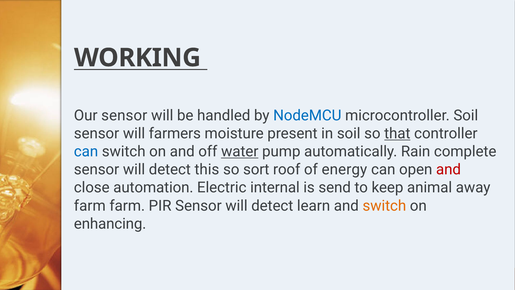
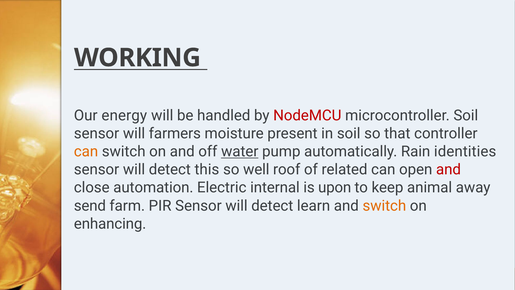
Our sensor: sensor -> energy (124, 115)
NodeMCU colour: blue -> red (307, 115)
that underline: present -> none (397, 133)
can colour: blue -> orange (86, 151)
complete: complete -> identities (465, 151)
sort: sort -> well (256, 169)
energy: energy -> related (344, 169)
send: send -> upon (335, 187)
farm: farm -> send (90, 206)
